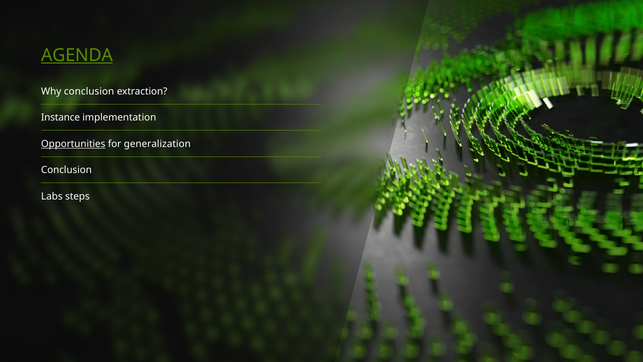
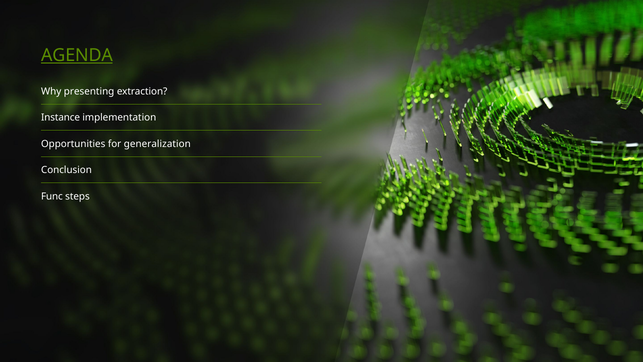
Why conclusion: conclusion -> presenting (89, 91)
Opportunities underline: present -> none (73, 144)
Labs: Labs -> Func (52, 196)
